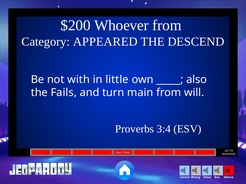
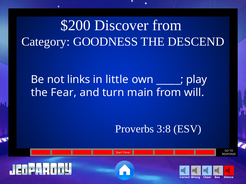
Whoever: Whoever -> Discover (121, 25)
APPEARED: APPEARED -> GOODNESS (105, 42)
with: with -> links (79, 80)
also: also -> play (197, 80)
Fails: Fails -> Fear (64, 93)
3:4: 3:4 -> 3:8 (164, 129)
